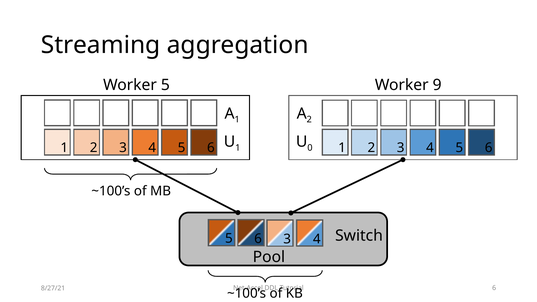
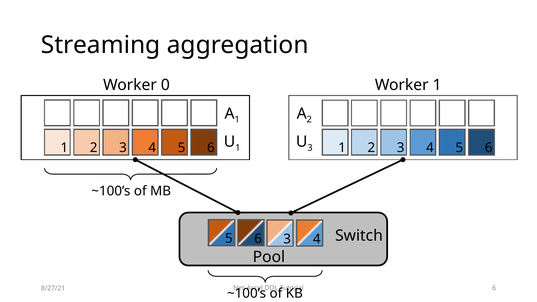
Worker 5: 5 -> 0 (165, 85)
Worker 9: 9 -> 1 (437, 85)
0: 0 -> 3 (310, 148)
